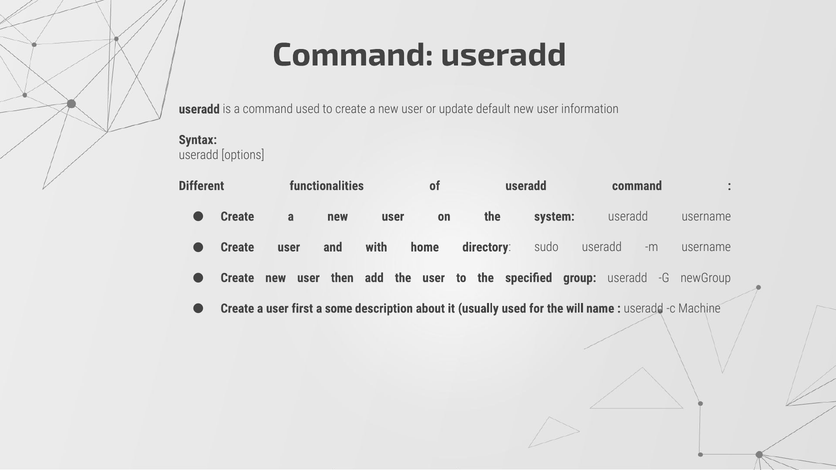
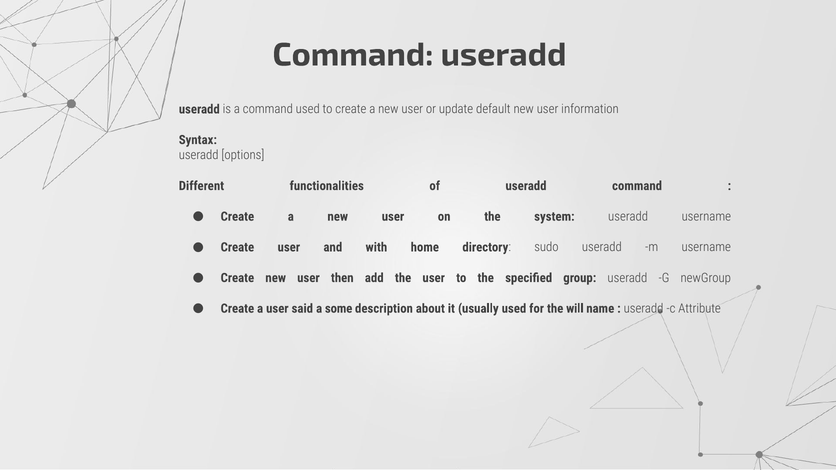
first: first -> said (302, 309)
Machine: Machine -> Attribute (700, 309)
